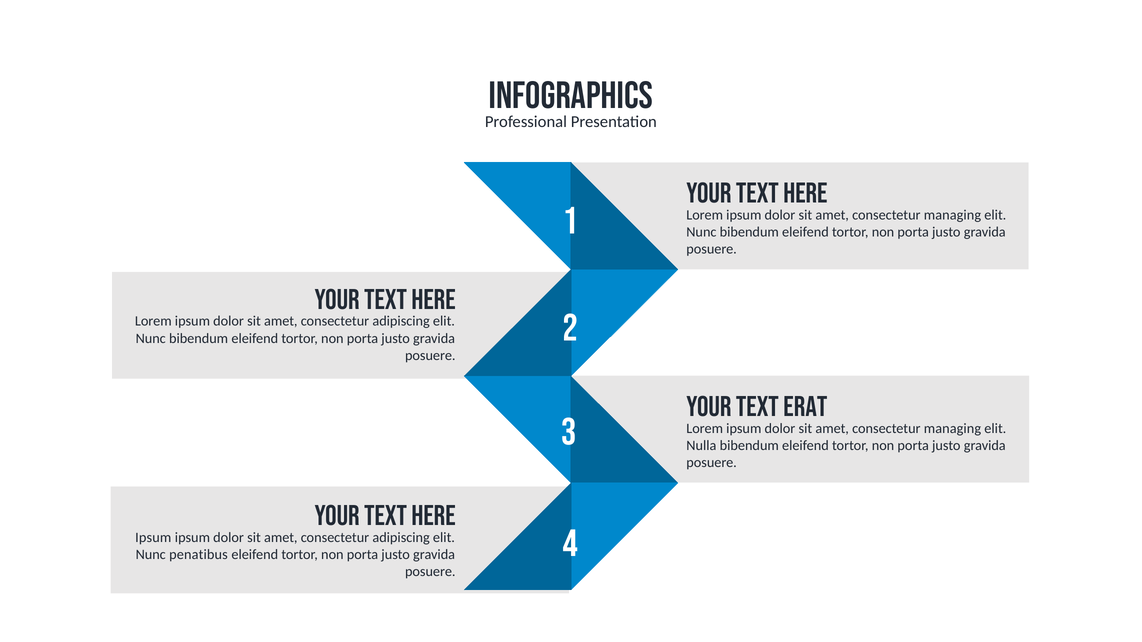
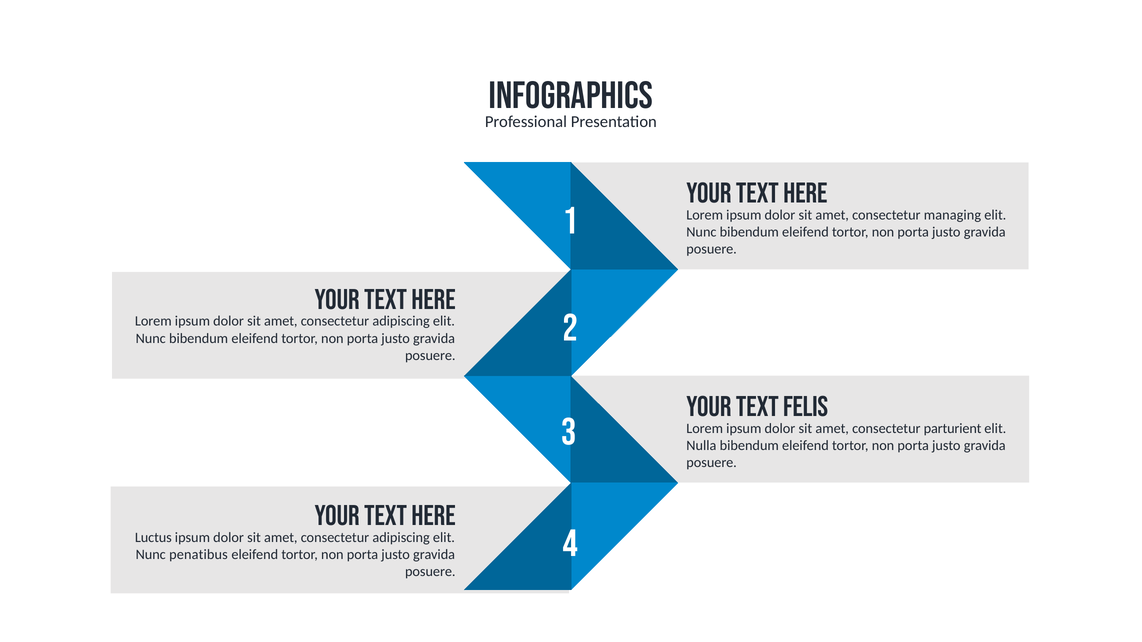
erat: erat -> felis (806, 407)
managing: managing -> parturient (953, 429)
Ipsum: Ipsum -> Luctus (153, 538)
